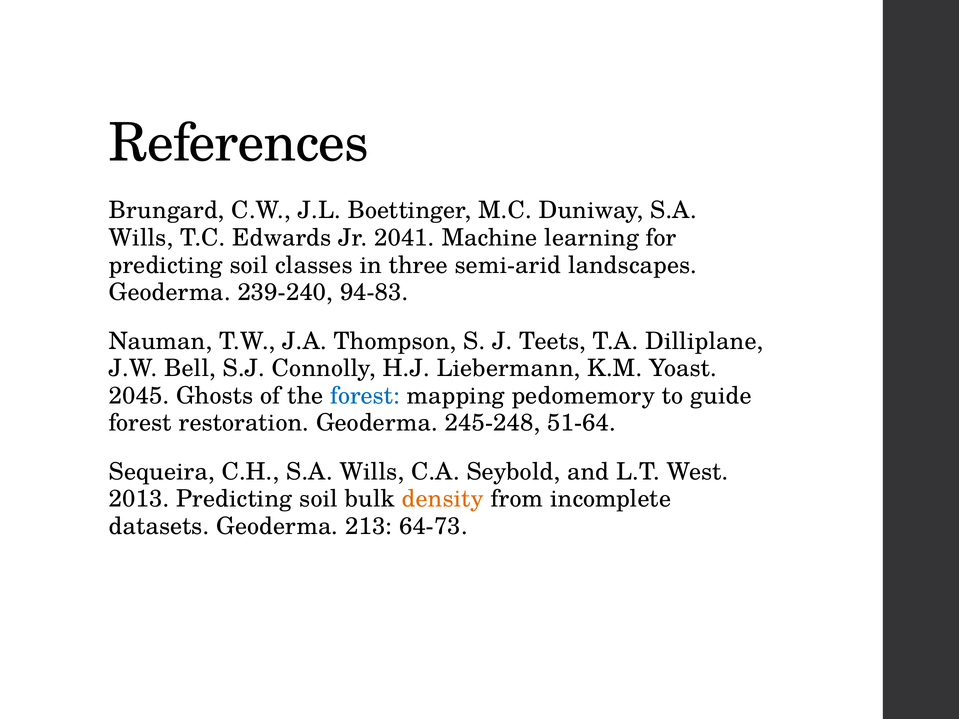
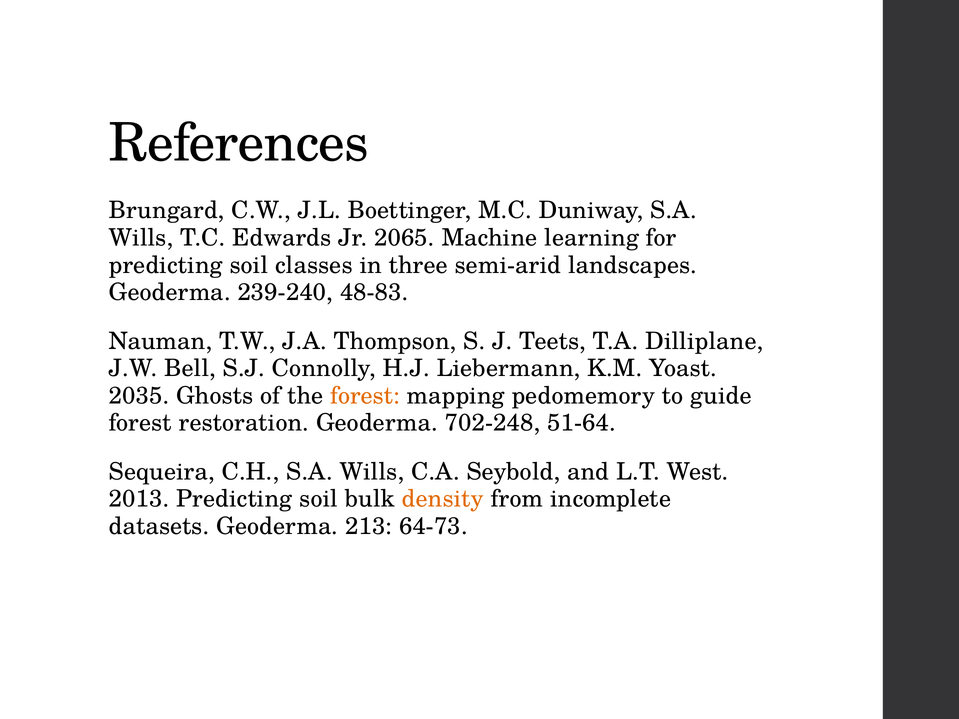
2041: 2041 -> 2065 (404, 238)
94-83: 94-83 -> 48-83 (374, 293)
2045: 2045 -> 2035 (139, 396)
forest colour: blue -> orange (365, 396)
245-248: 245-248 -> 702-248 (493, 423)
